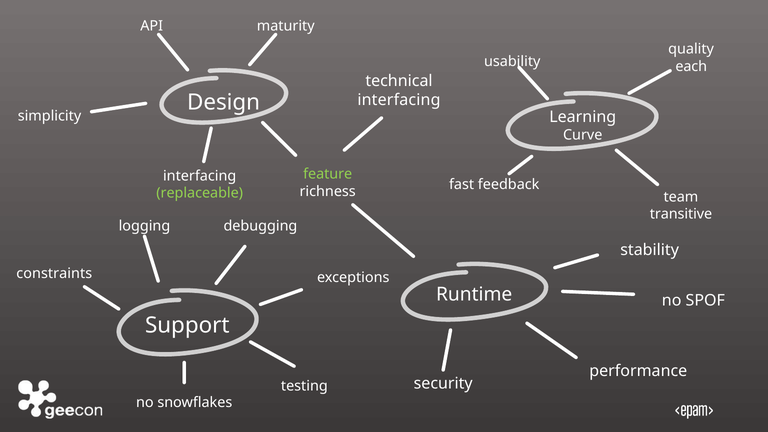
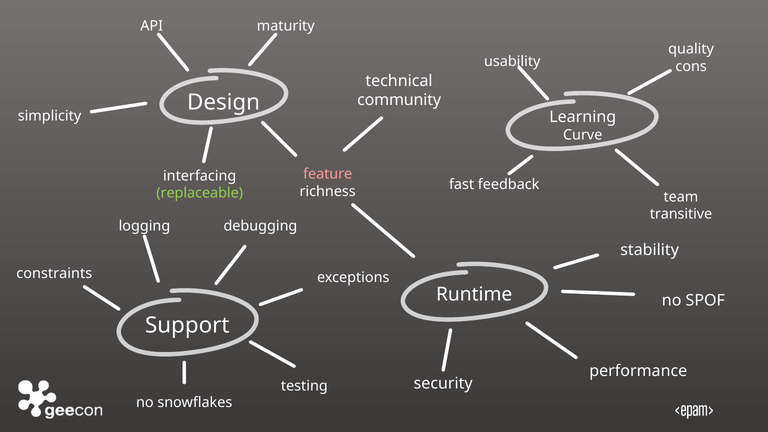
each: each -> cons (691, 67)
interfacing: interfacing -> community (399, 100)
feature colour: light green -> pink (328, 174)
